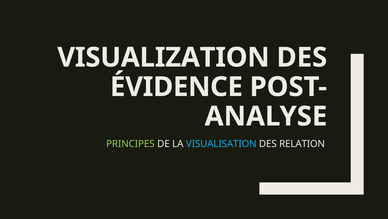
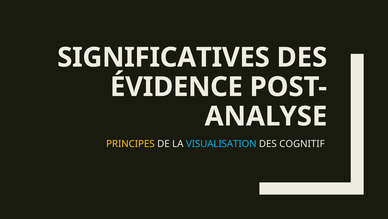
VISUALIZATION: VISUALIZATION -> SIGNIFICATIVES (163, 57)
PRINCIPES colour: light green -> yellow (130, 144)
RELATION: RELATION -> COGNITIF (302, 144)
